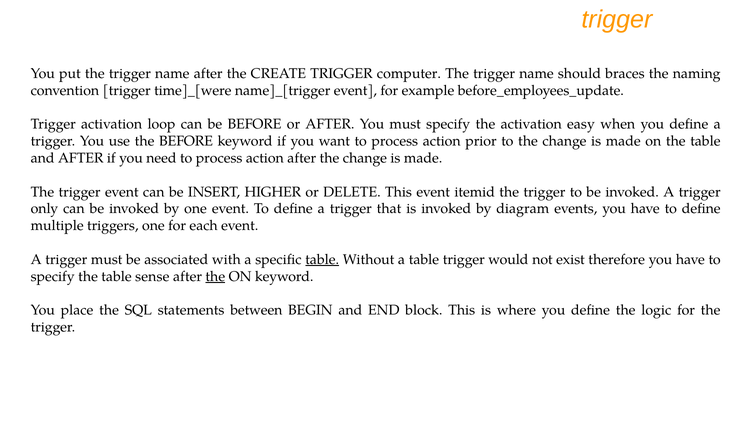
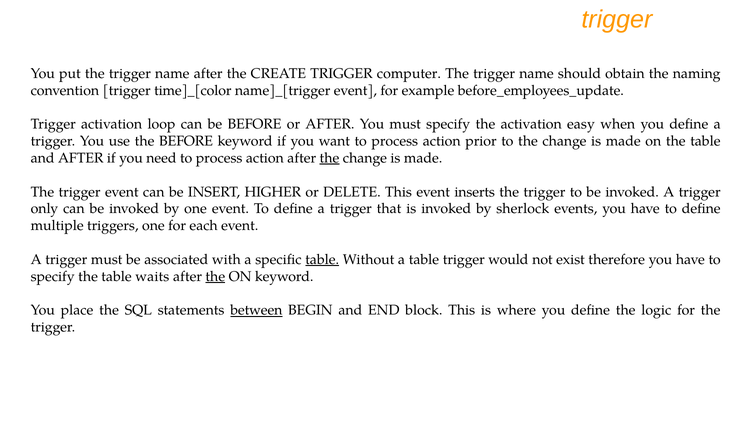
braces: braces -> obtain (625, 73)
time]_[were: time]_[were -> time]_[color (193, 90)
the underline: none -> present (329, 158)
itemid: itemid -> inserts (475, 192)
diagram: diagram -> sherlock (523, 209)
sense: sense -> waits (152, 276)
between underline: none -> present (256, 310)
